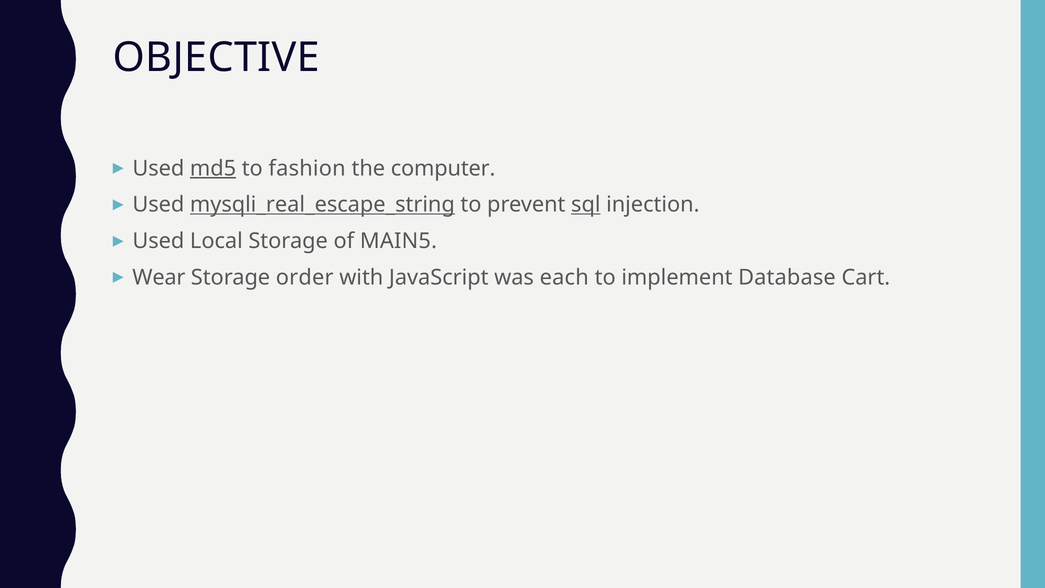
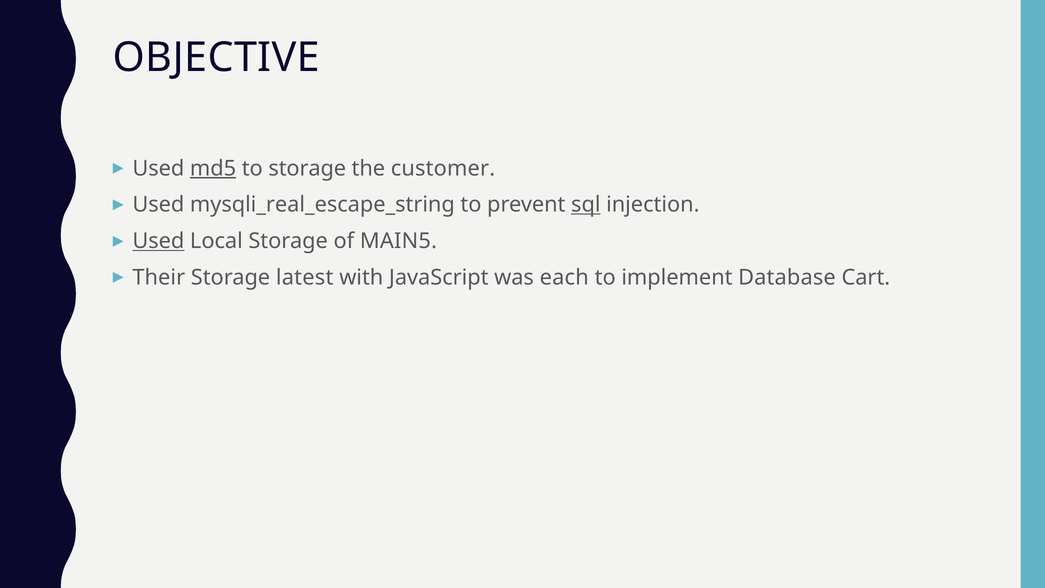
to fashion: fashion -> storage (307, 168)
computer: computer -> customer (443, 168)
mysqli_real_escape_string underline: present -> none (322, 205)
Used underline: none -> present (158, 241)
Wear: Wear -> Their (159, 277)
order: order -> latest (305, 277)
